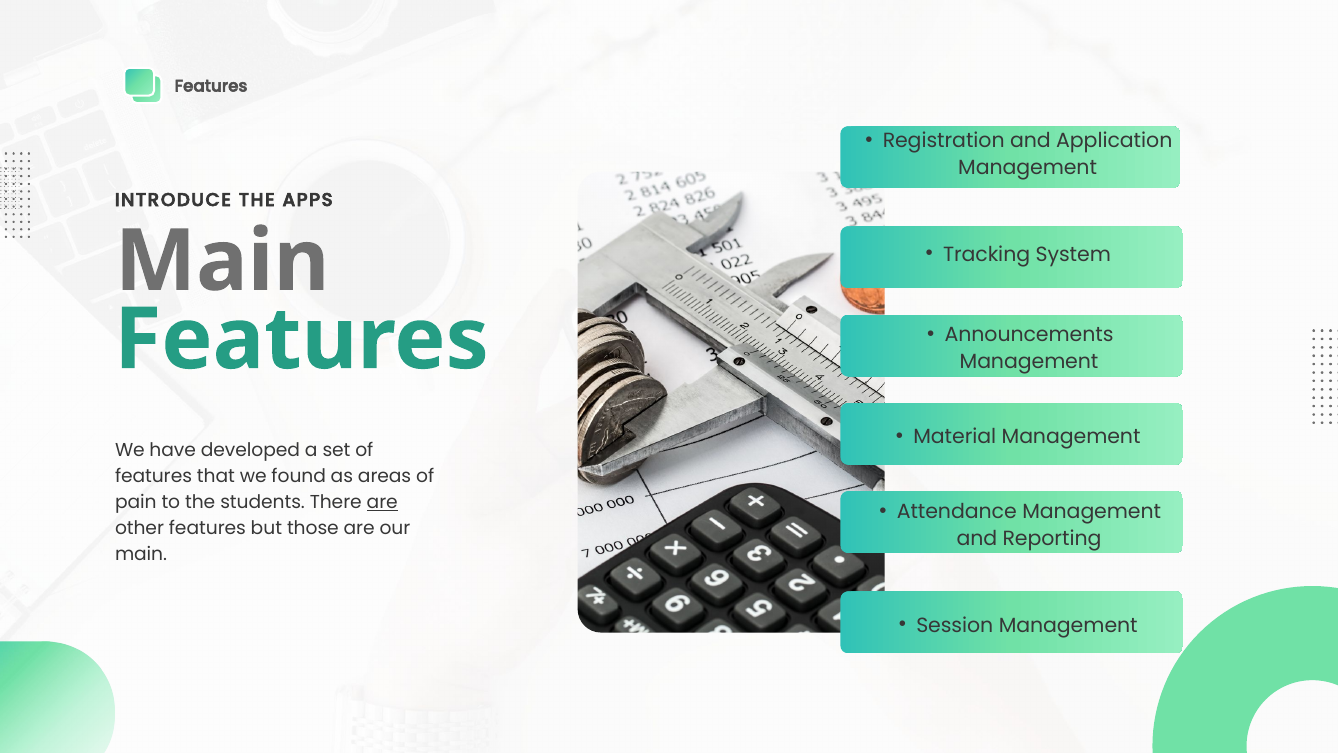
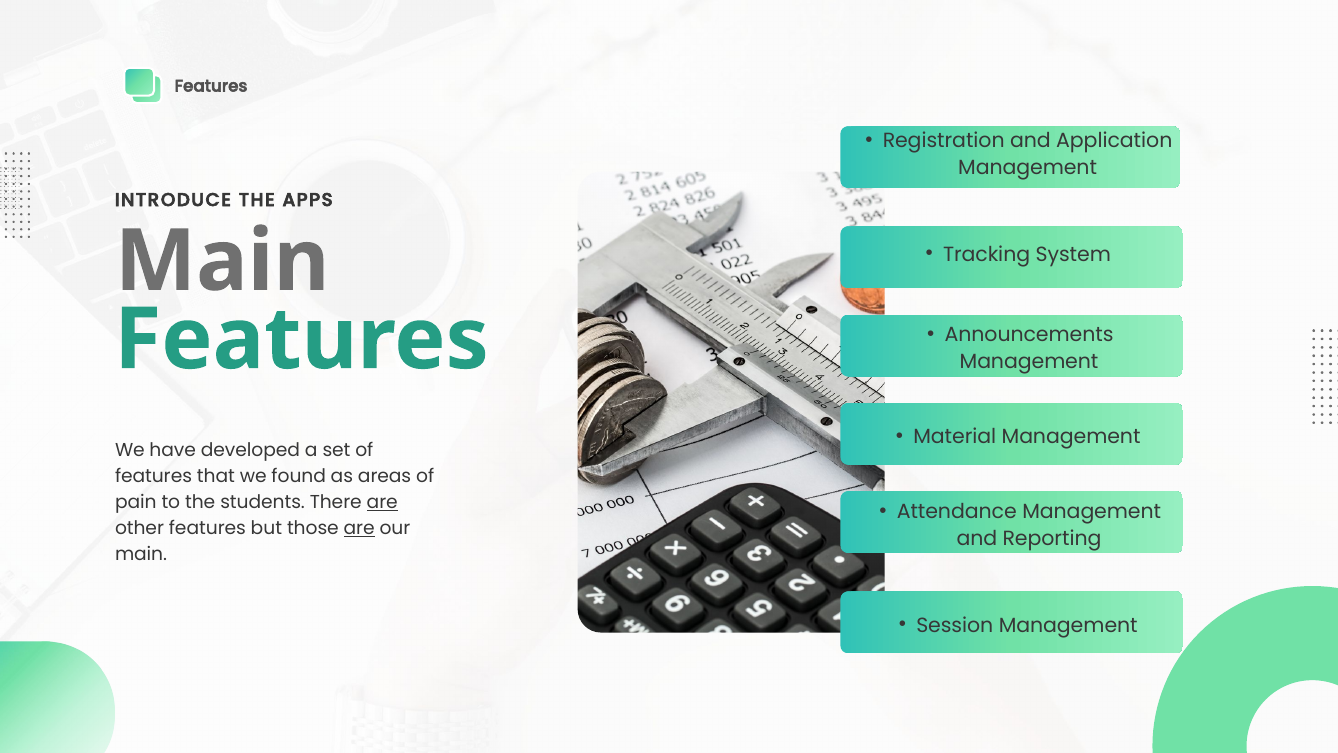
are underline: none -> present (359, 528)
